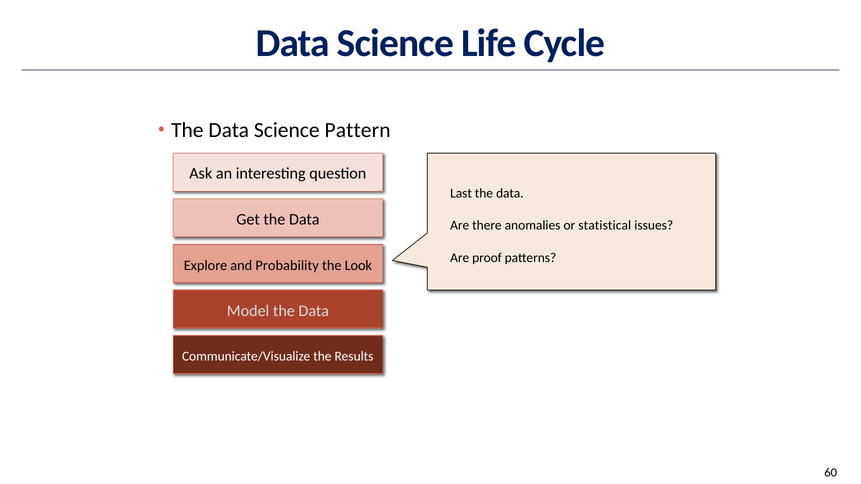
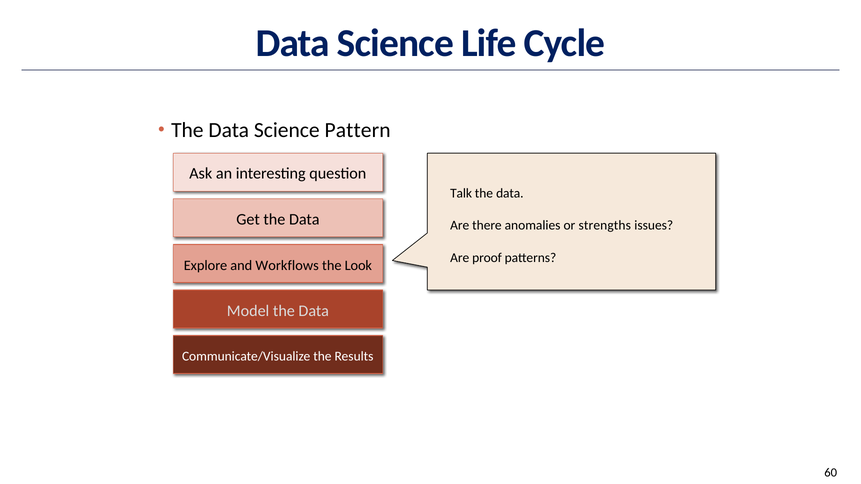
Last: Last -> Talk (461, 193)
statistical: statistical -> strengths (605, 226)
Probability: Probability -> Workflows (287, 266)
